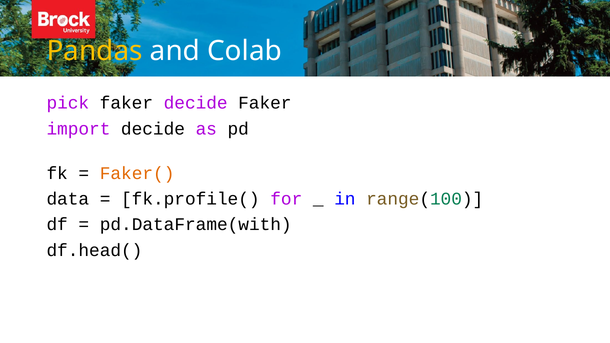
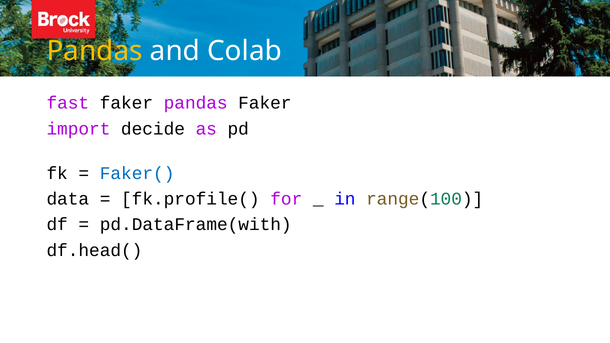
pick: pick -> fast (68, 103)
faker decide: decide -> pandas (196, 103)
Faker( colour: orange -> blue (137, 174)
